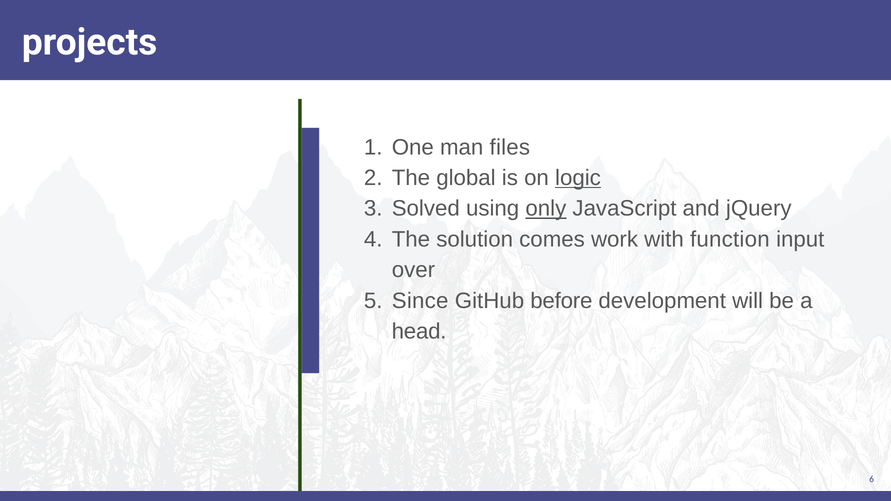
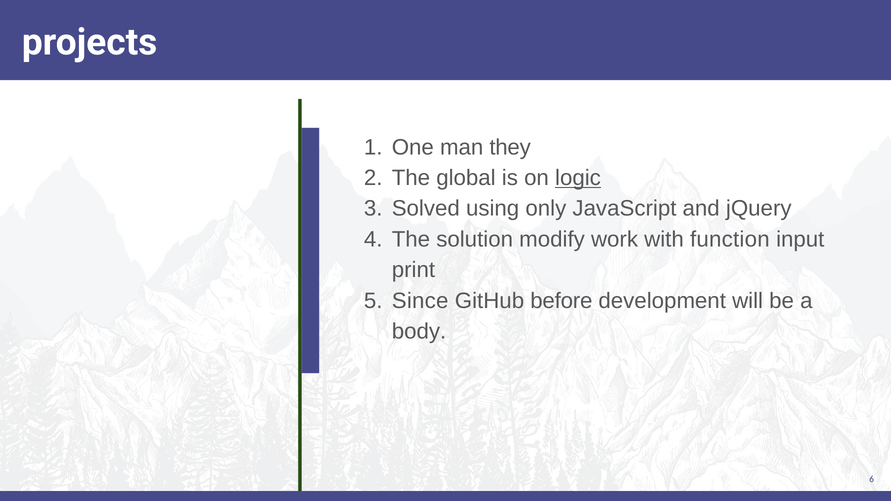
files: files -> they (510, 147)
only underline: present -> none (546, 209)
comes: comes -> modify (552, 239)
over: over -> print (413, 270)
head: head -> body (419, 332)
